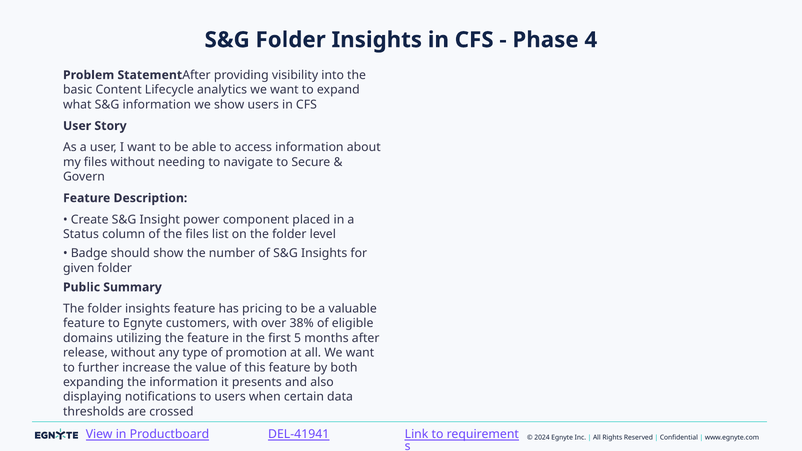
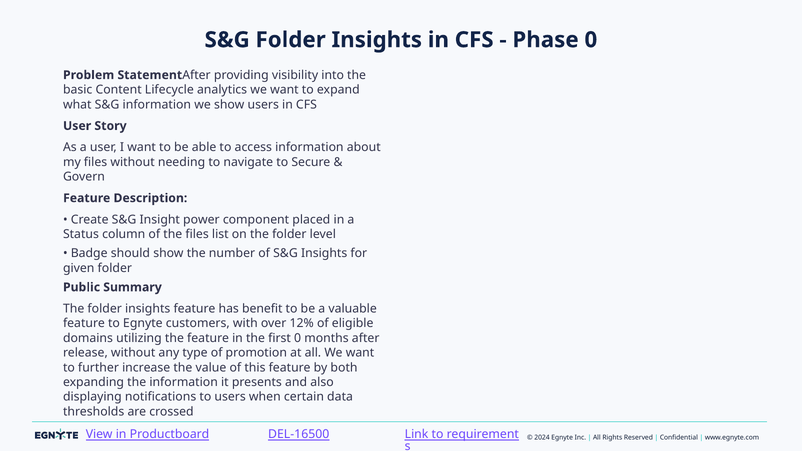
Phase 4: 4 -> 0 (591, 40)
pricing: pricing -> benefit (262, 309)
38%: 38% -> 12% (302, 323)
first 5: 5 -> 0 (298, 338)
DEL-41941: DEL-41941 -> DEL-16500 (299, 435)
